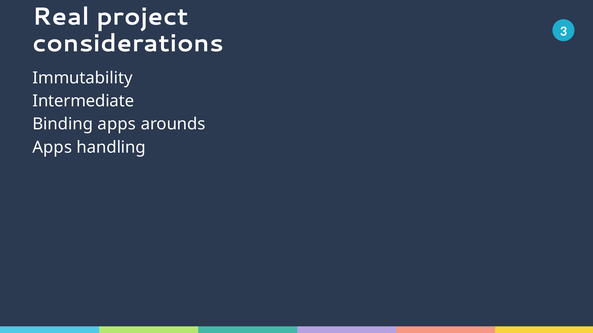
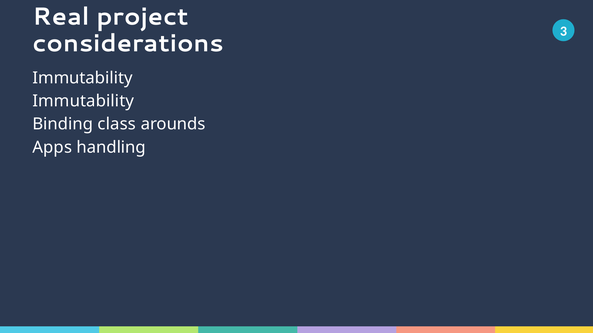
Intermediate: Intermediate -> Immutability (83, 101)
Binding apps: apps -> class (117, 124)
